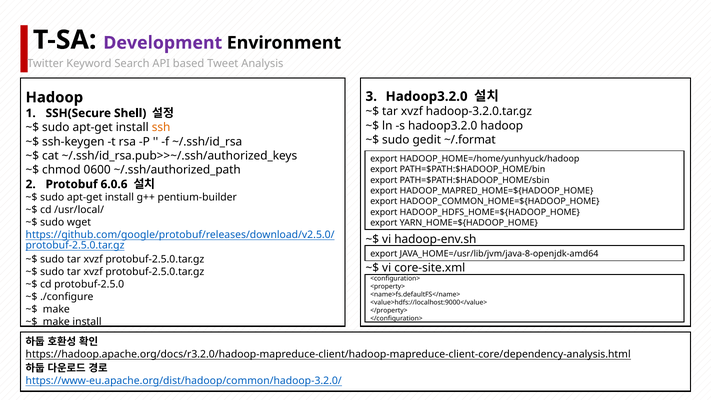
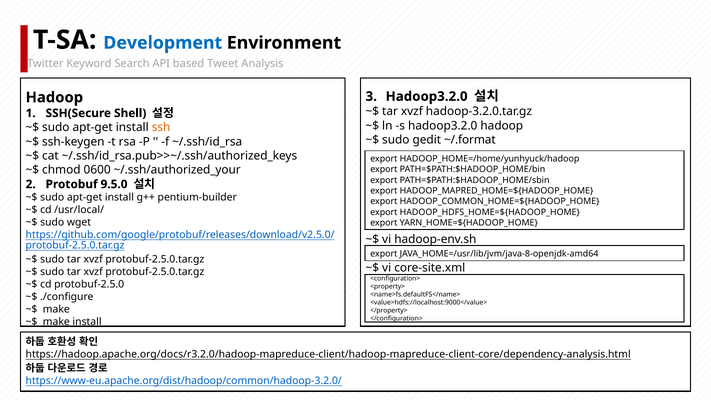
Development colour: purple -> blue (163, 43)
~/.ssh/authorized_path: ~/.ssh/authorized_path -> ~/.ssh/authorized_your (177, 170)
6.0.6: 6.0.6 -> 9.5.0 (114, 184)
